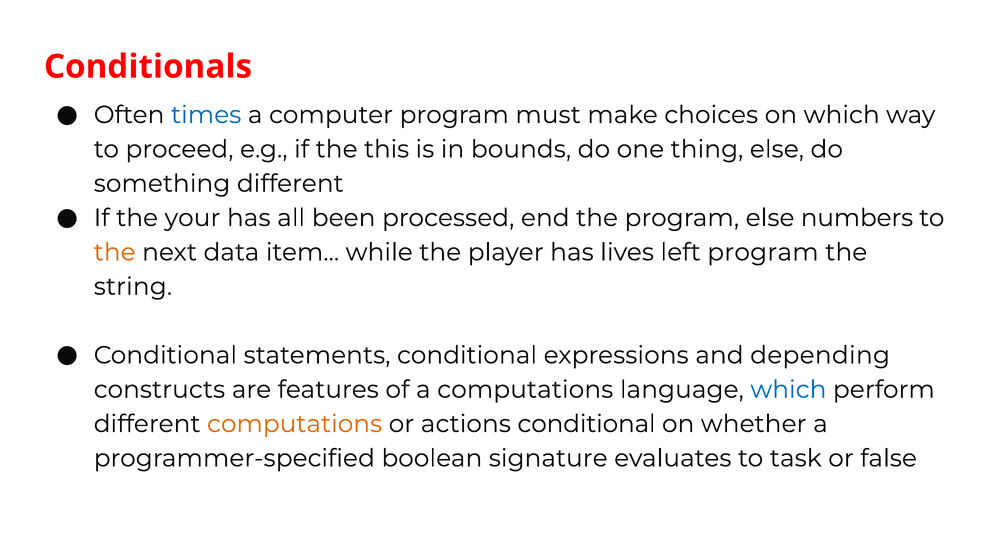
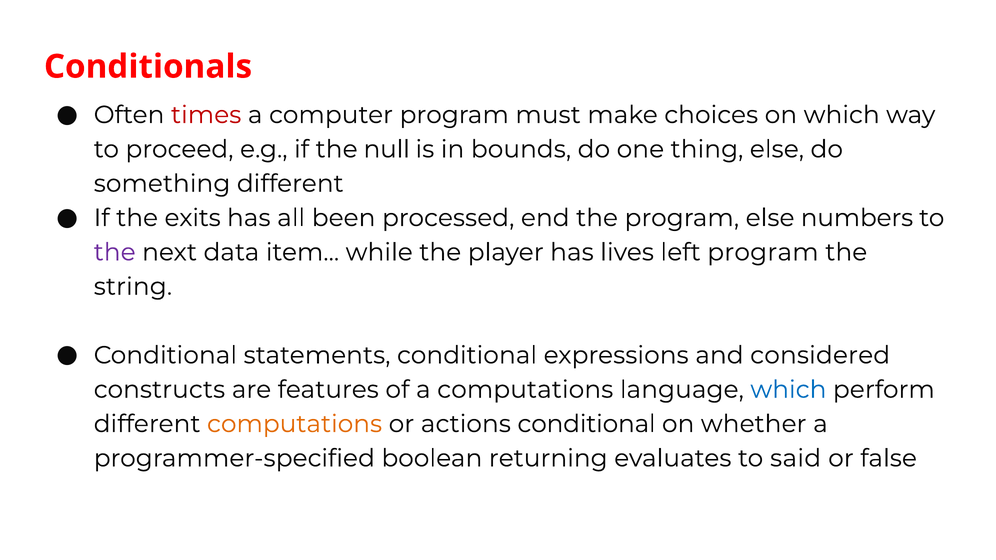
times colour: blue -> red (206, 115)
this: this -> null (387, 149)
your: your -> exits (193, 218)
the colour: orange -> purple (115, 252)
depending: depending -> considered (820, 355)
signature: signature -> returning (548, 458)
task: task -> said (796, 458)
